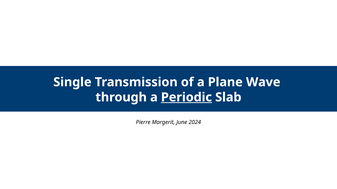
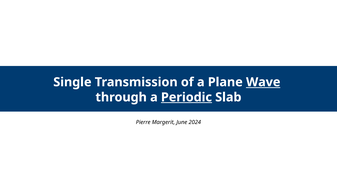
Wave underline: none -> present (263, 82)
